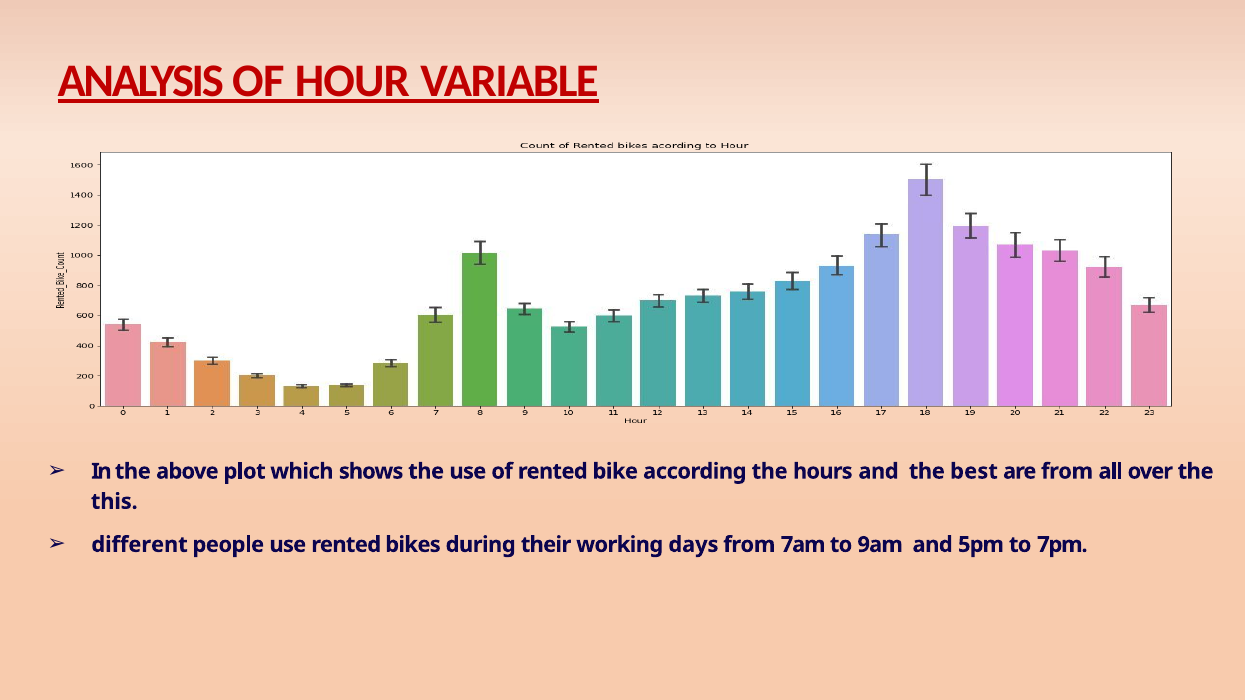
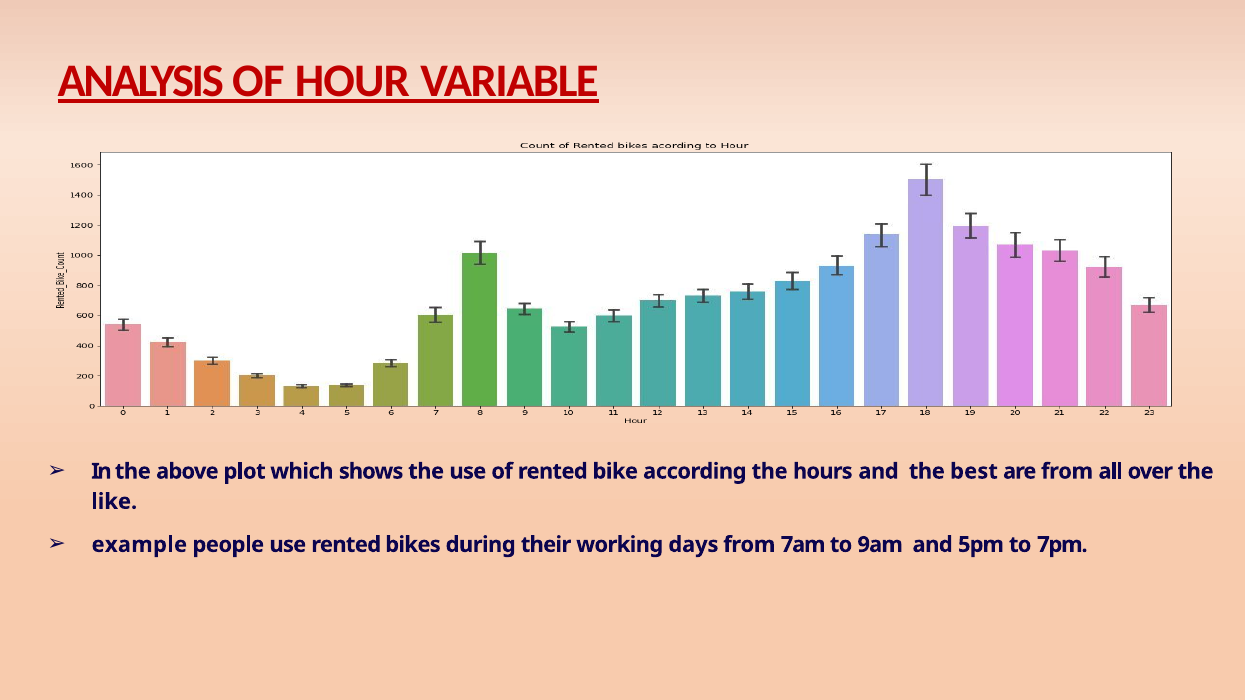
this: this -> like (114, 502)
different: different -> example (139, 545)
